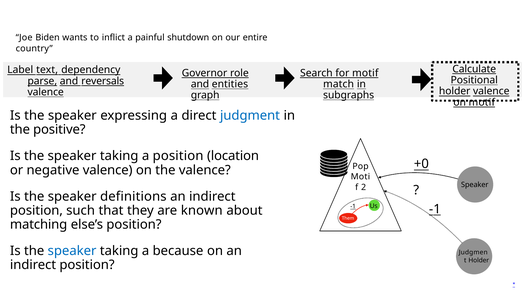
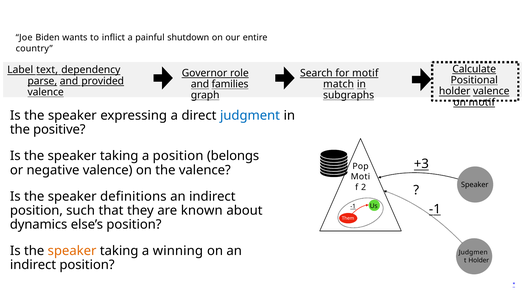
reversals: reversals -> provided (103, 81)
entities: entities -> families (230, 84)
location: location -> belongs (233, 156)
+0: +0 -> +3 (421, 164)
matching: matching -> dynamics (39, 225)
speaker colour: blue -> orange (72, 251)
because: because -> winning (178, 251)
